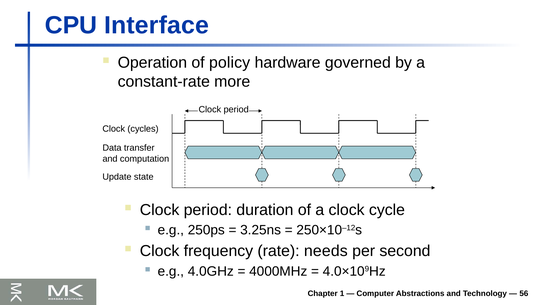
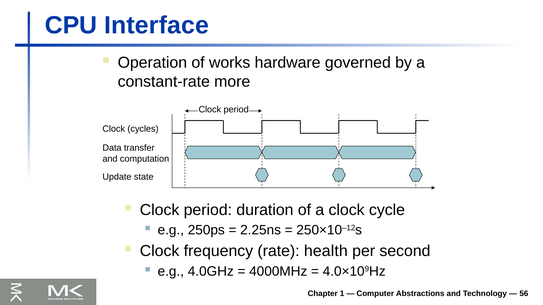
policy: policy -> works (230, 63)
3.25ns: 3.25ns -> 2.25ns (261, 230)
needs: needs -> health (326, 251)
